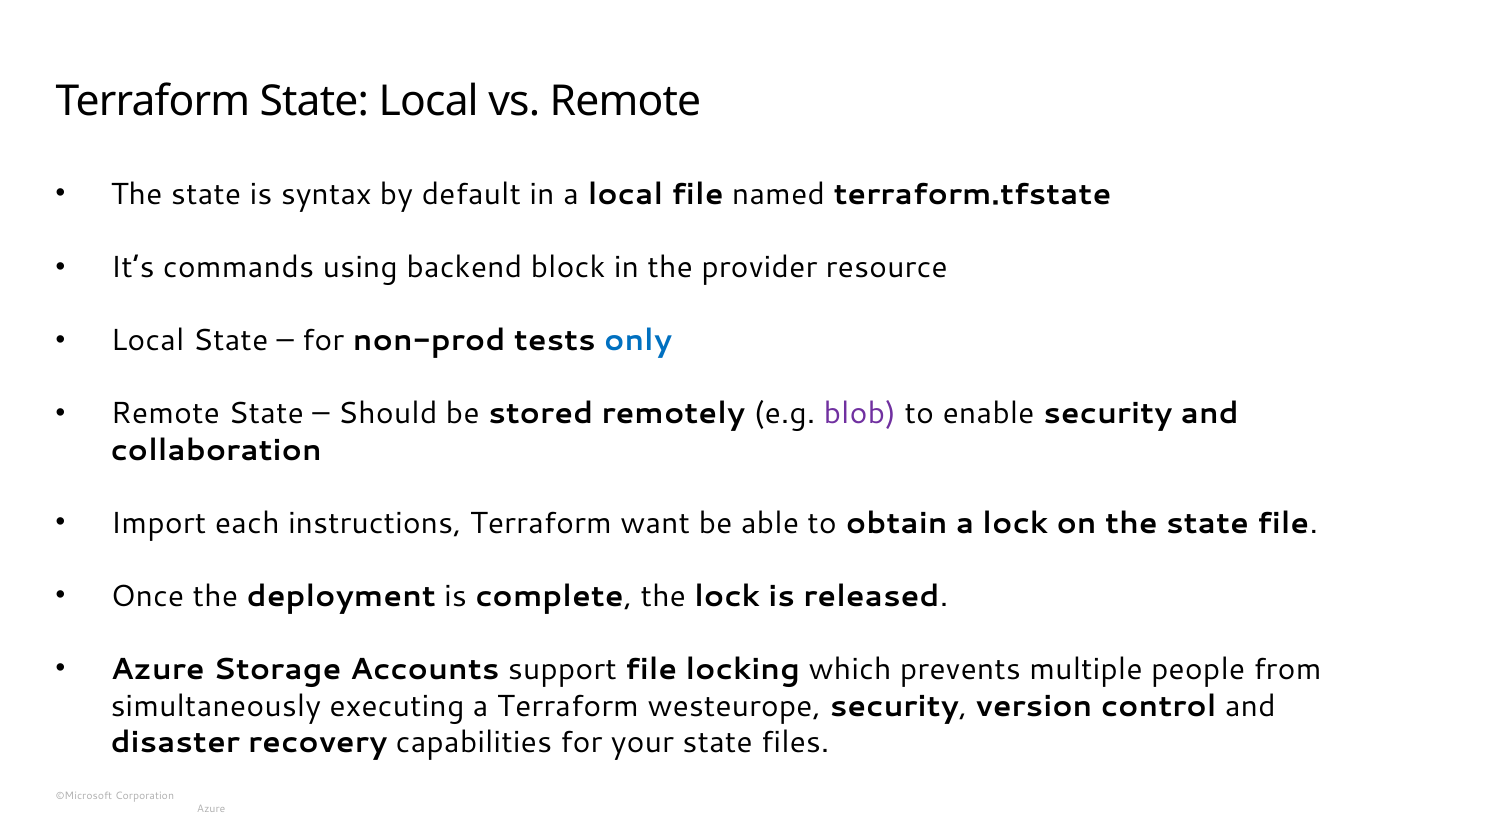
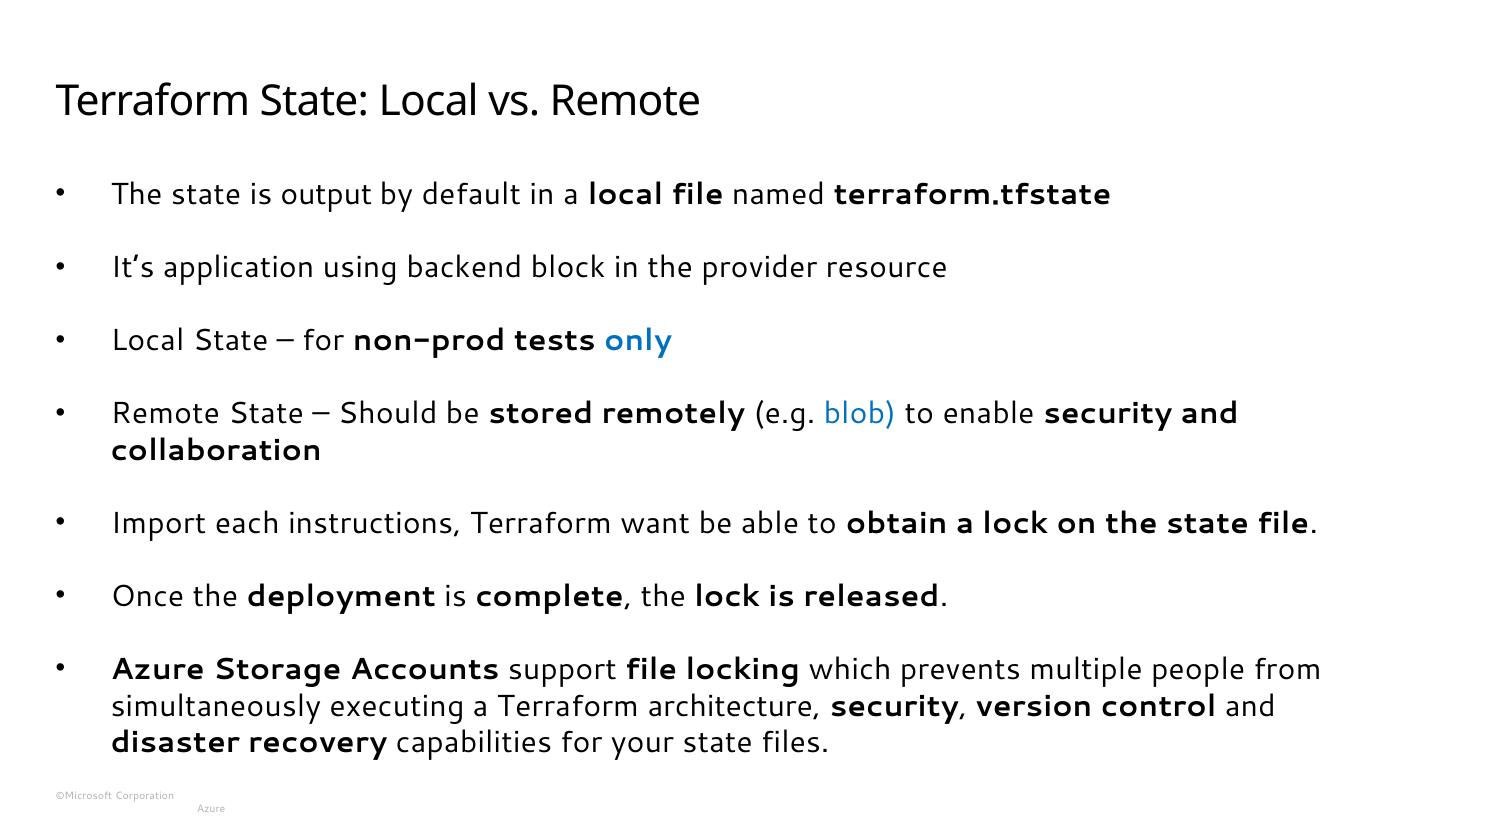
syntax: syntax -> output (326, 195)
commands: commands -> application (239, 268)
blob colour: purple -> blue (860, 414)
westeurope: westeurope -> architecture (734, 706)
